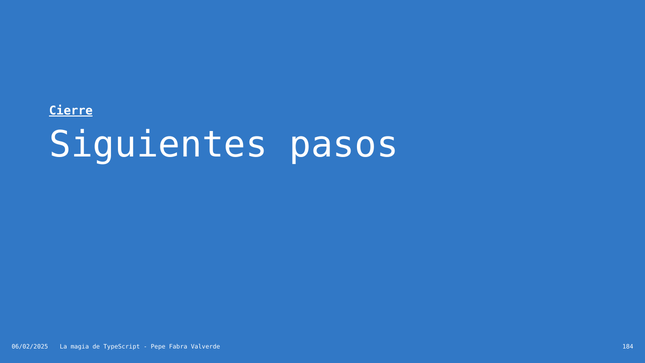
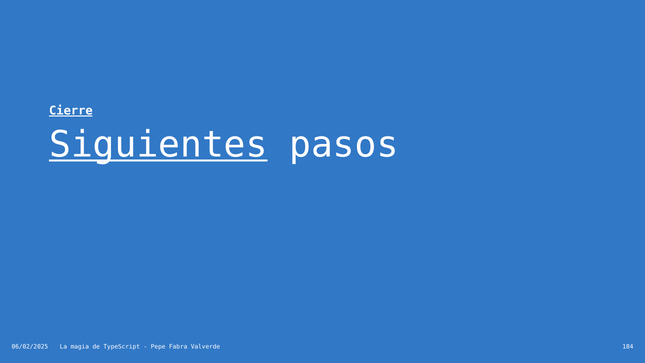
Siguientes underline: none -> present (158, 145)
